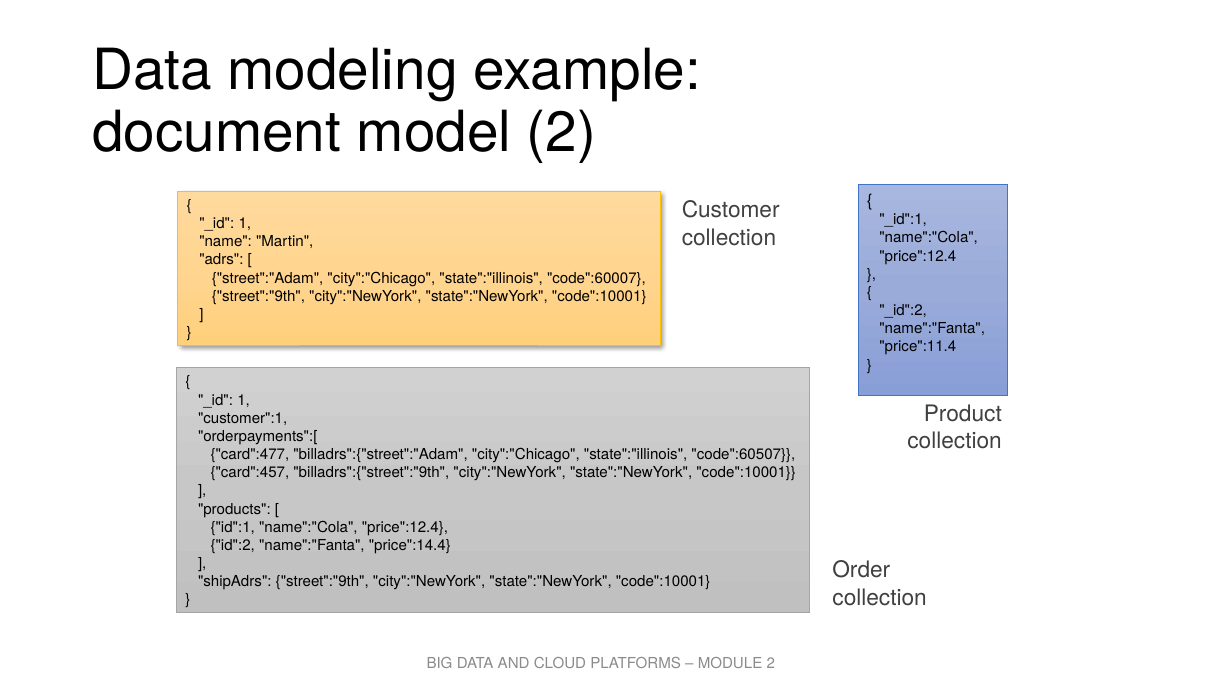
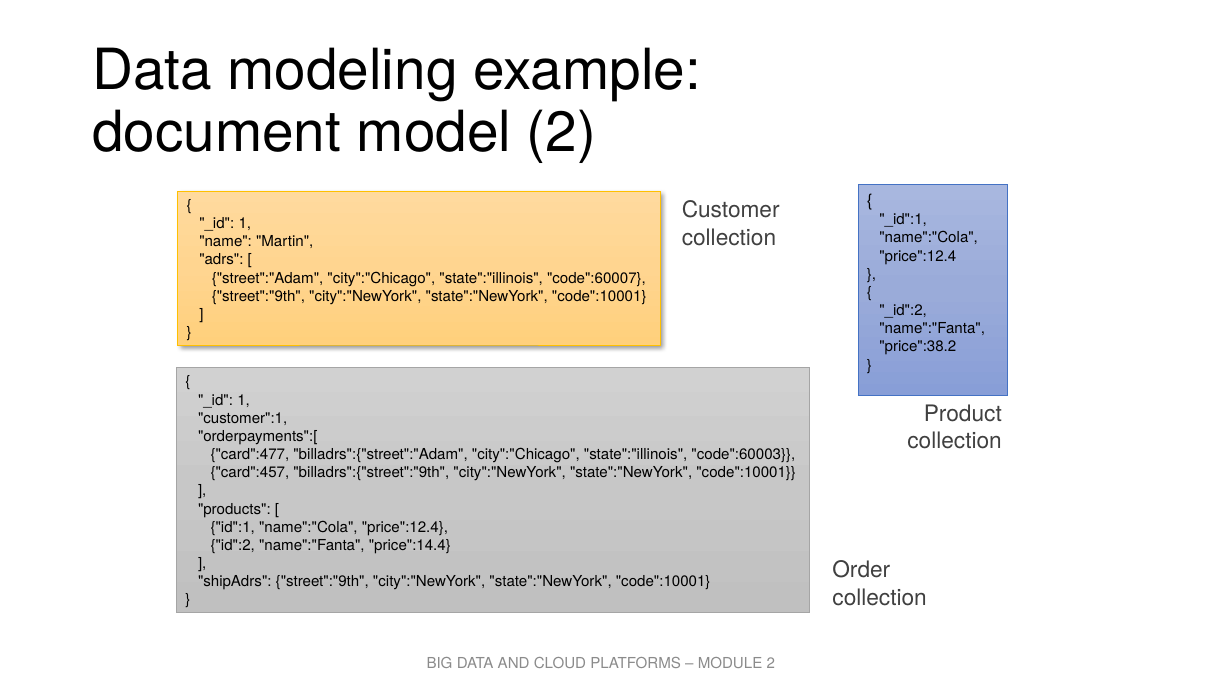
price":11.4: price":11.4 -> price":38.2 (918, 347)
code":60507: code":60507 -> code":60003 (743, 454)
